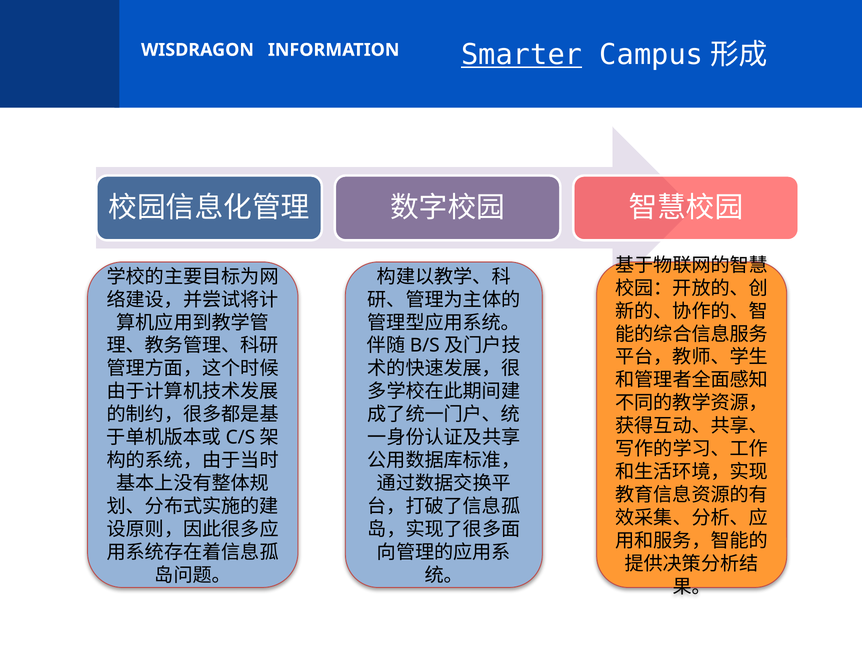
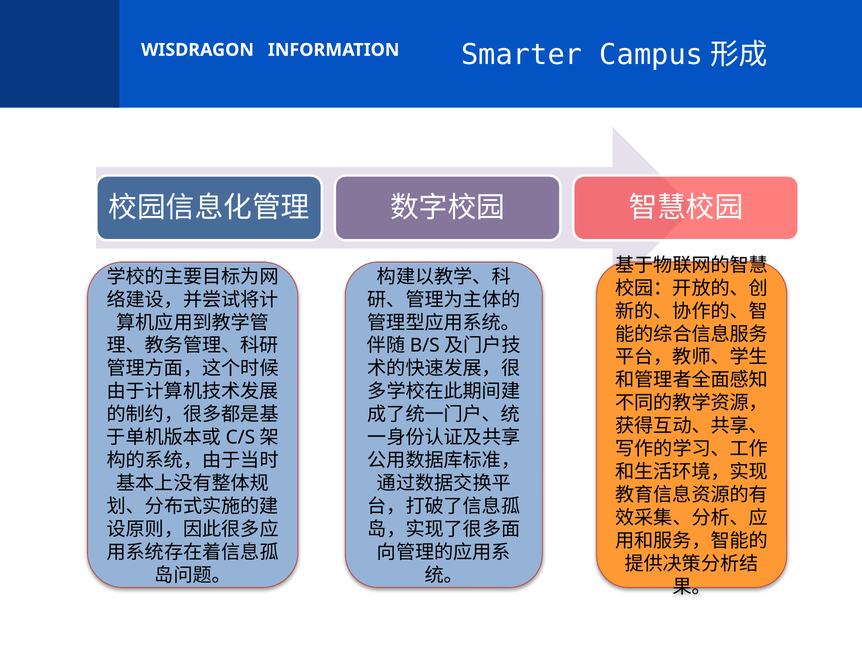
Smarter underline: present -> none (522, 55)
